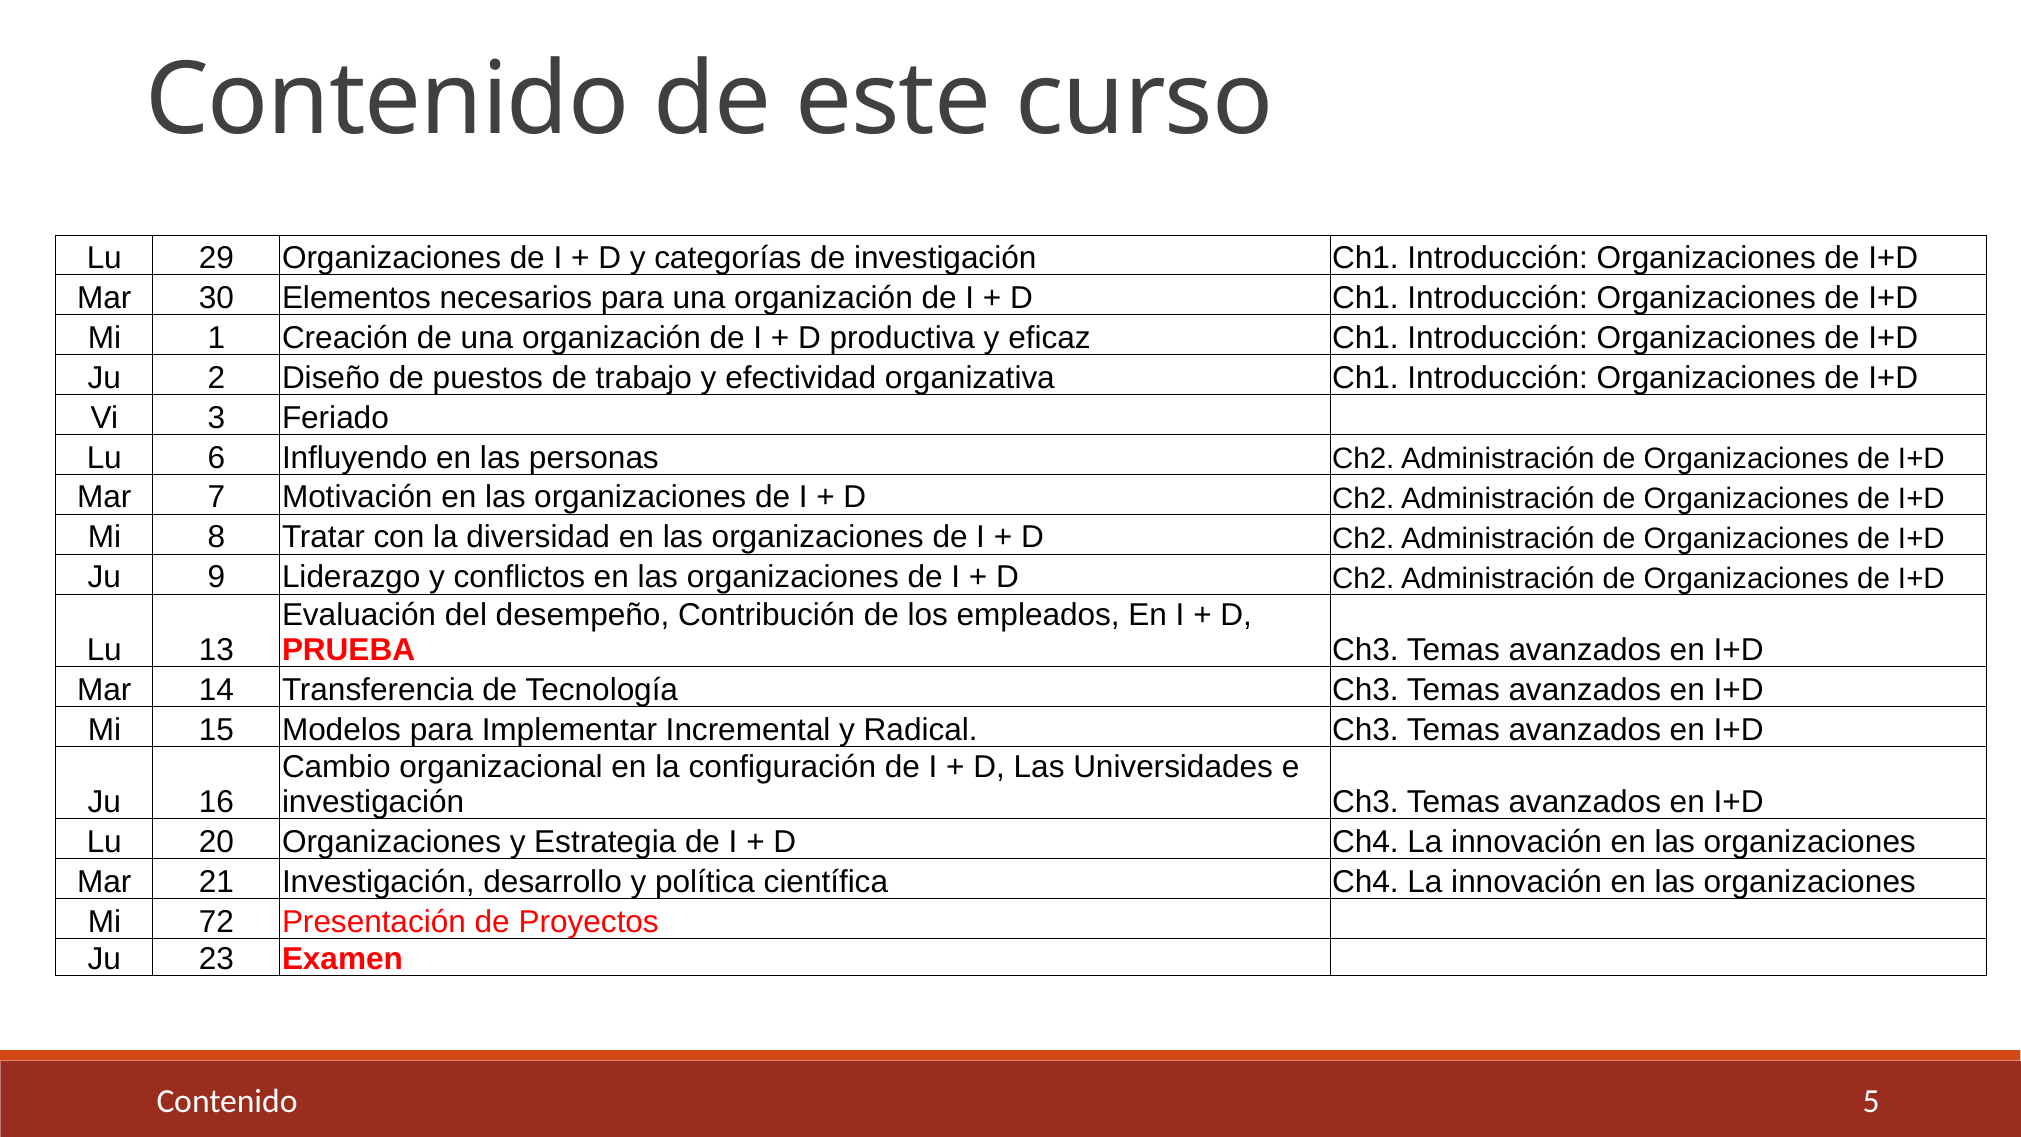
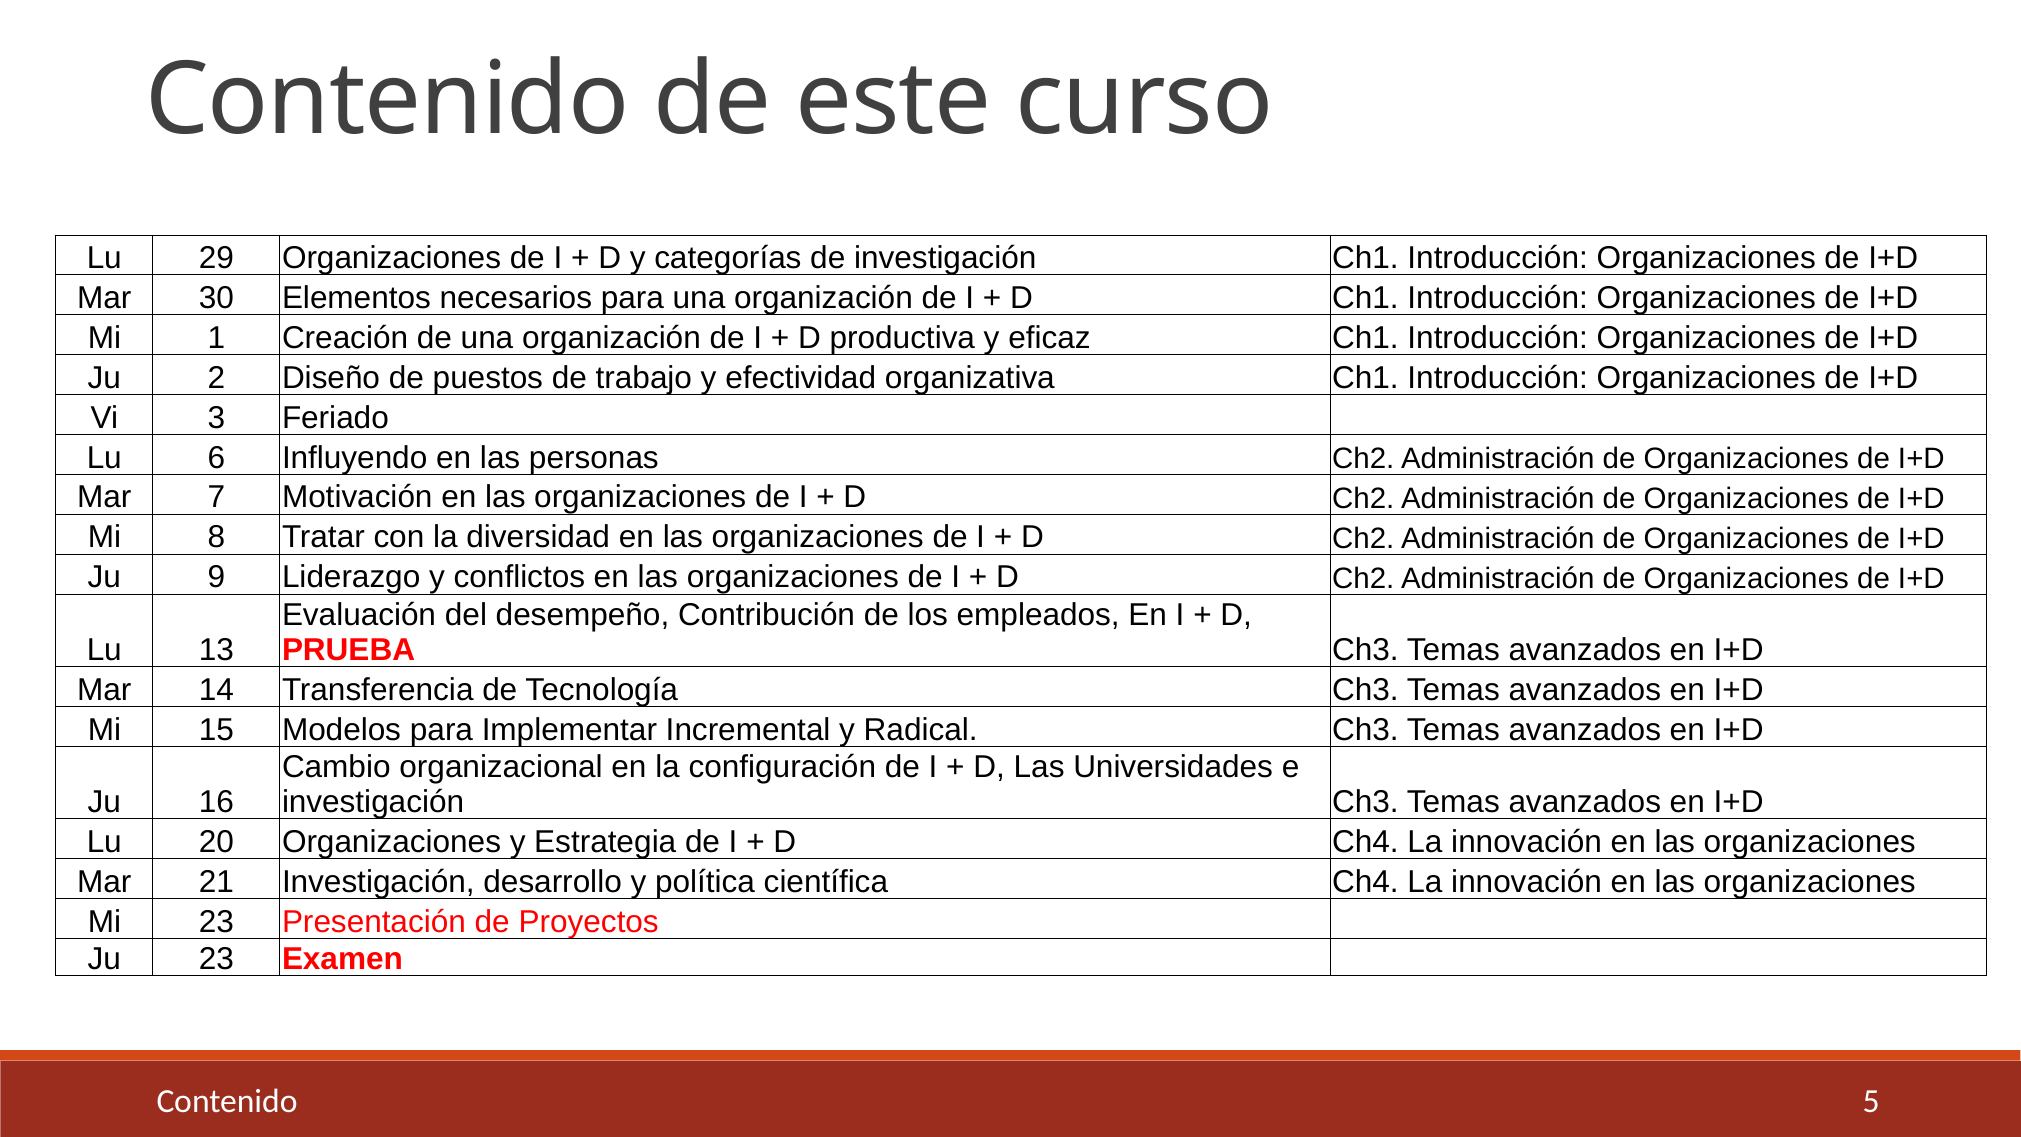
Mi 72: 72 -> 23 (216, 922)
